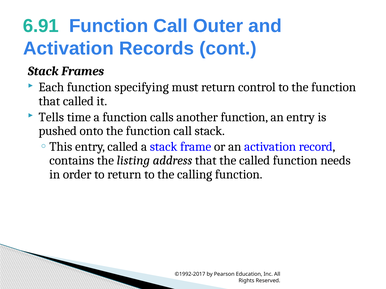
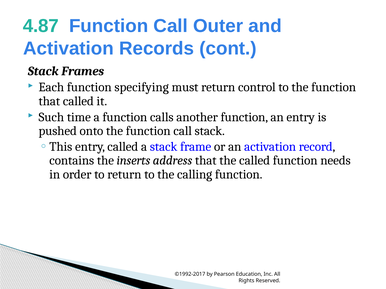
6.91: 6.91 -> 4.87 (41, 26)
Tells: Tells -> Such (51, 117)
listing: listing -> inserts (133, 161)
